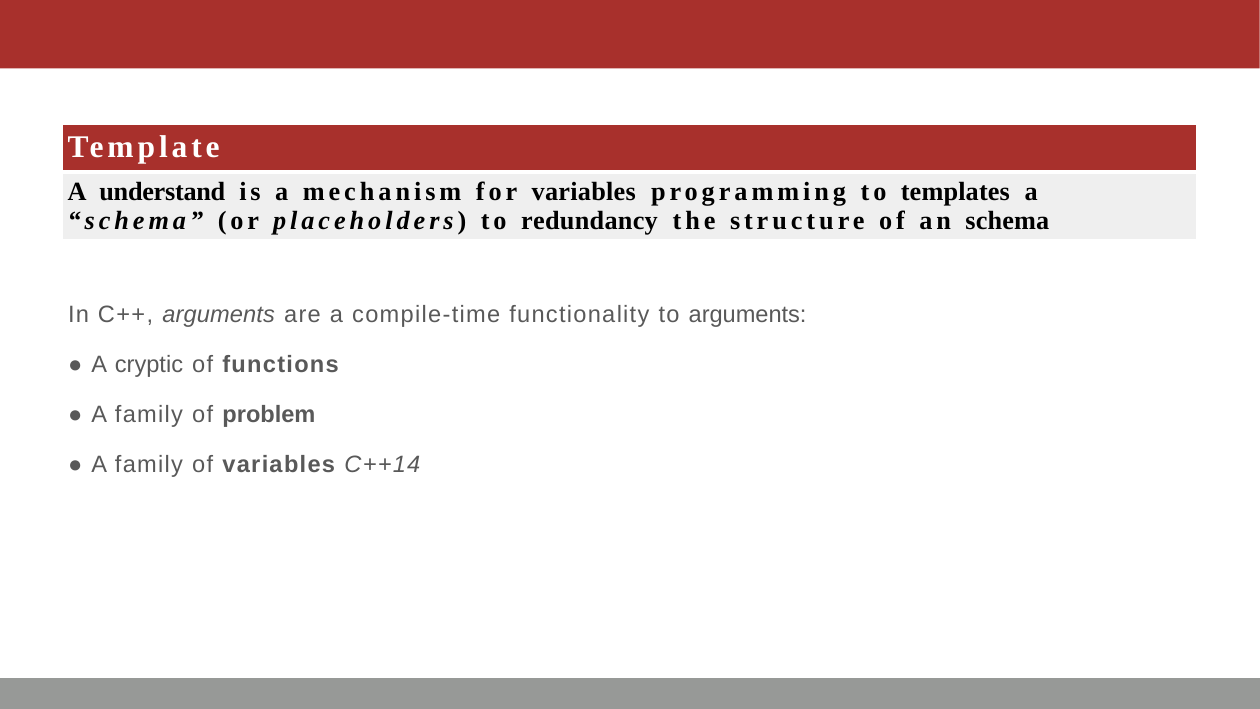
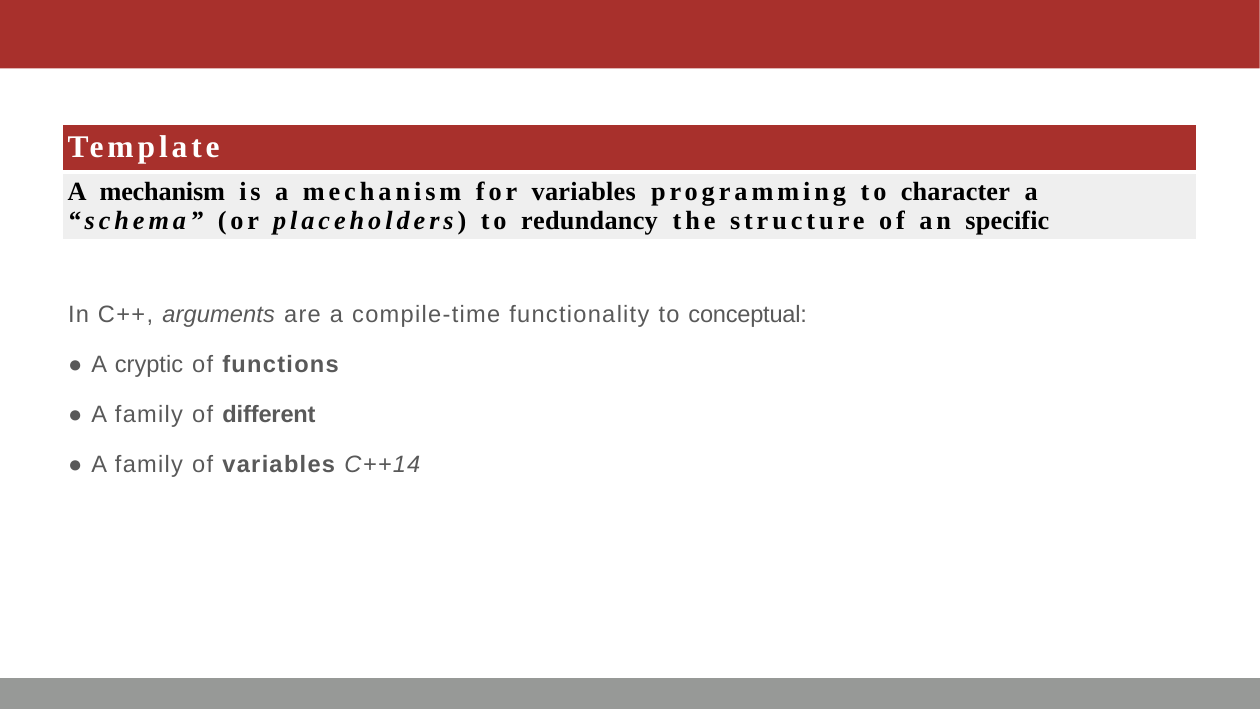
understand: understand -> mechanism (162, 191)
templates: templates -> character (955, 191)
an schema: schema -> specific (1007, 221)
to arguments: arguments -> conceptual (748, 315)
problem: problem -> different (269, 415)
